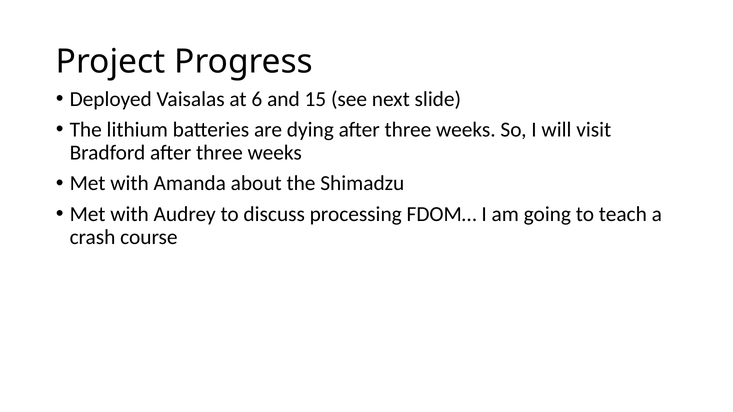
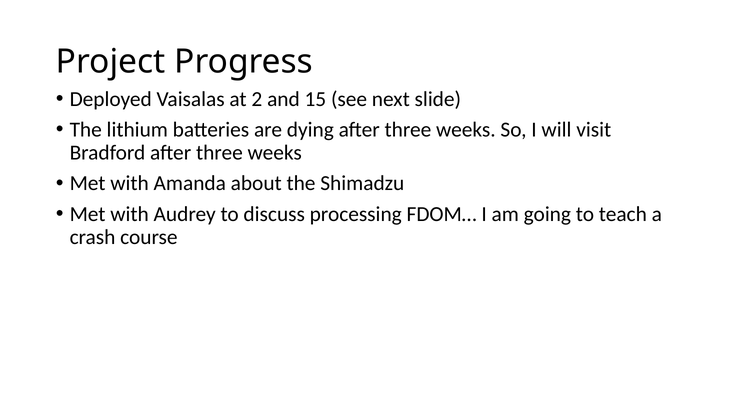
6: 6 -> 2 (257, 99)
